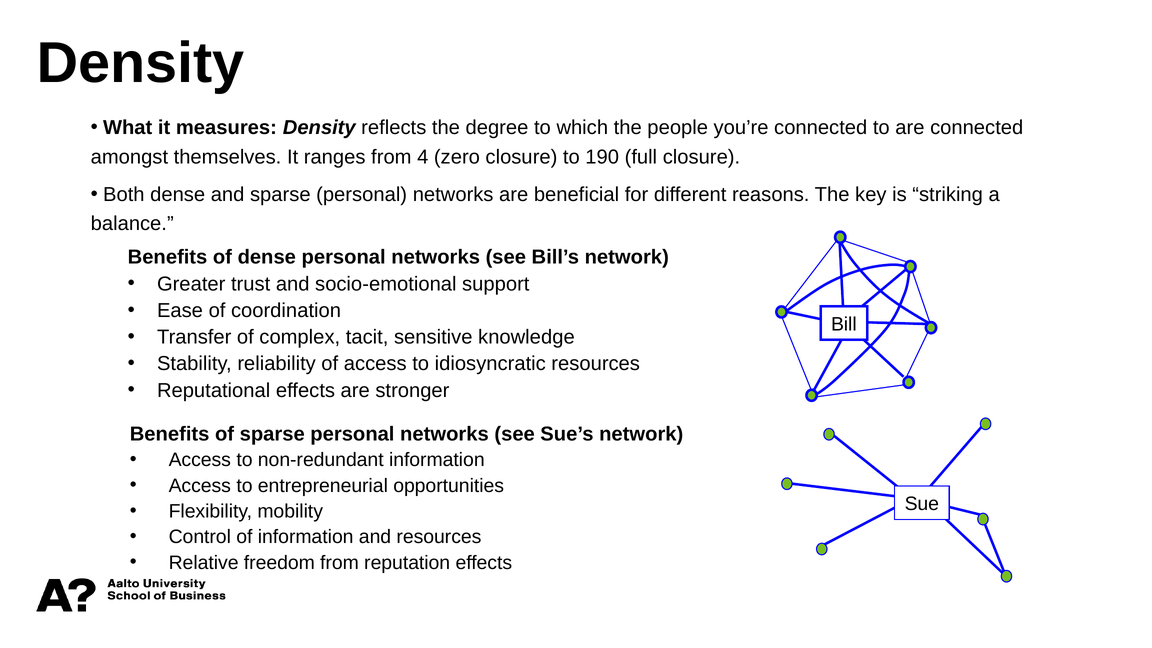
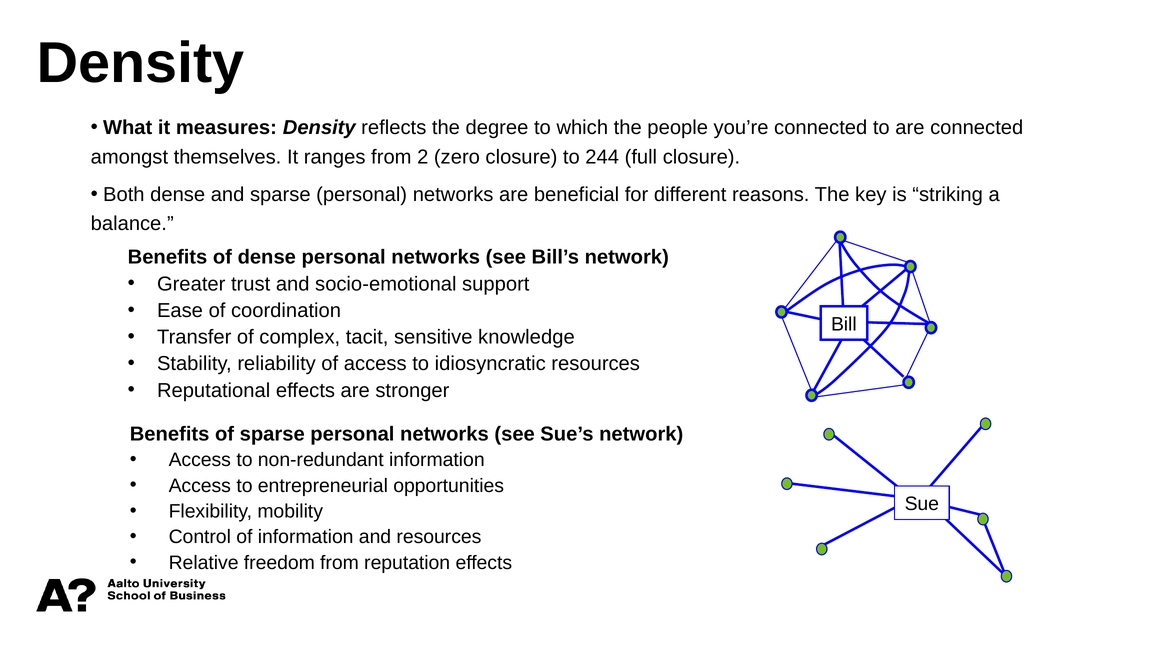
4: 4 -> 2 (423, 157)
190: 190 -> 244 (602, 157)
